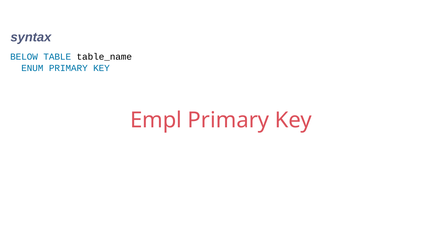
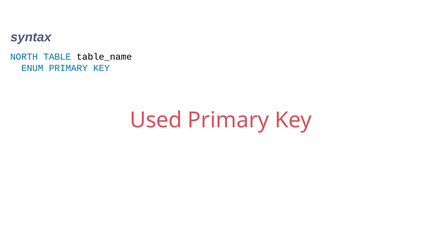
BELOW: BELOW -> NORTH (24, 57)
Empl: Empl -> Used (156, 120)
